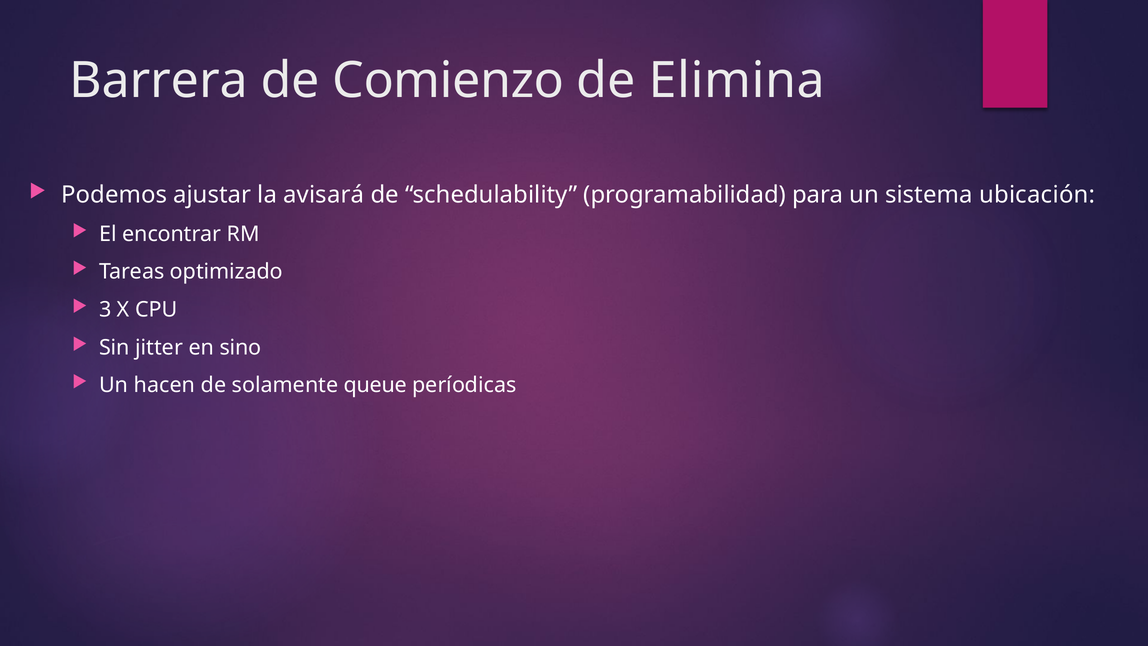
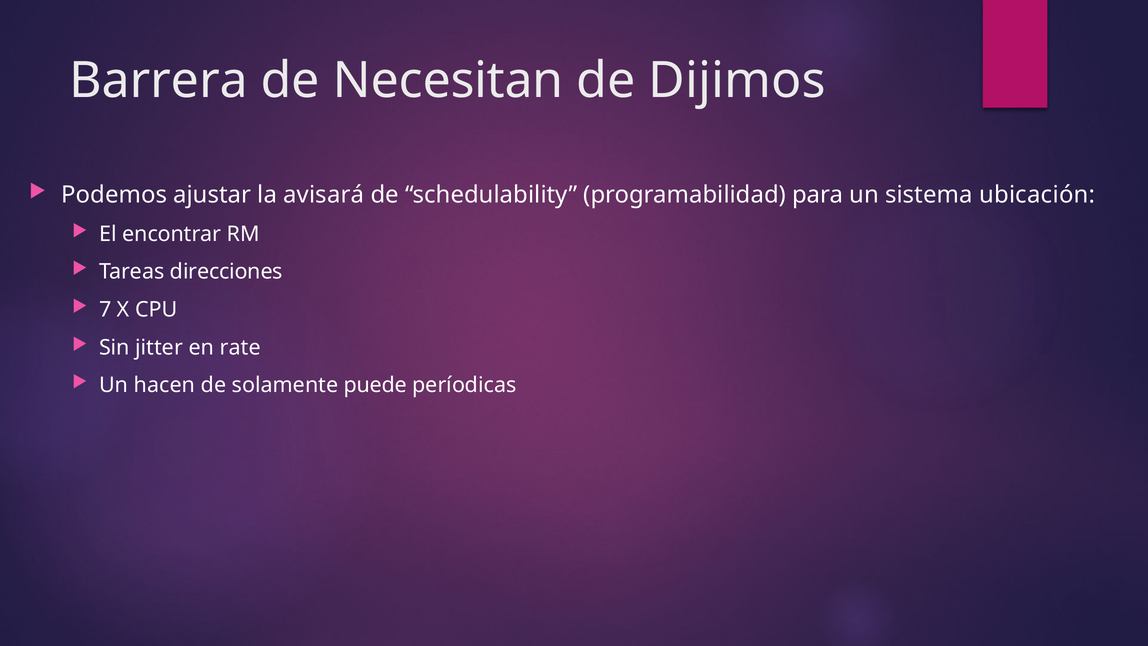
Comienzo: Comienzo -> Necesitan (448, 81)
Elimina: Elimina -> Dijimos (737, 81)
optimizado: optimizado -> direcciones (226, 272)
3: 3 -> 7 (105, 310)
sino: sino -> rate (240, 347)
queue: queue -> puede (375, 385)
